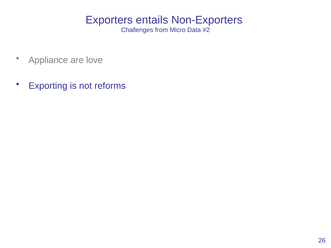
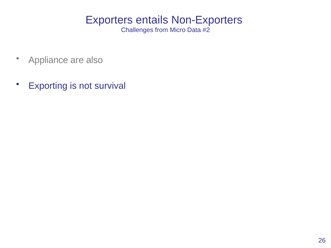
love: love -> also (95, 60)
reforms: reforms -> survival (110, 86)
